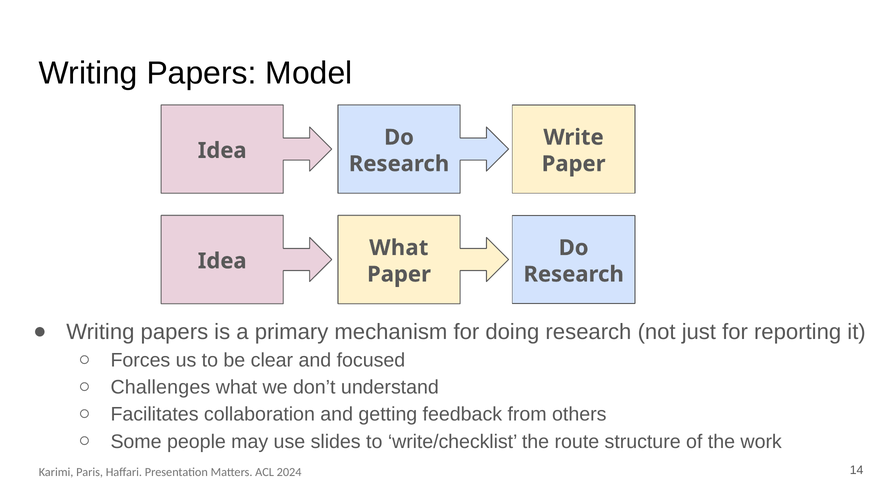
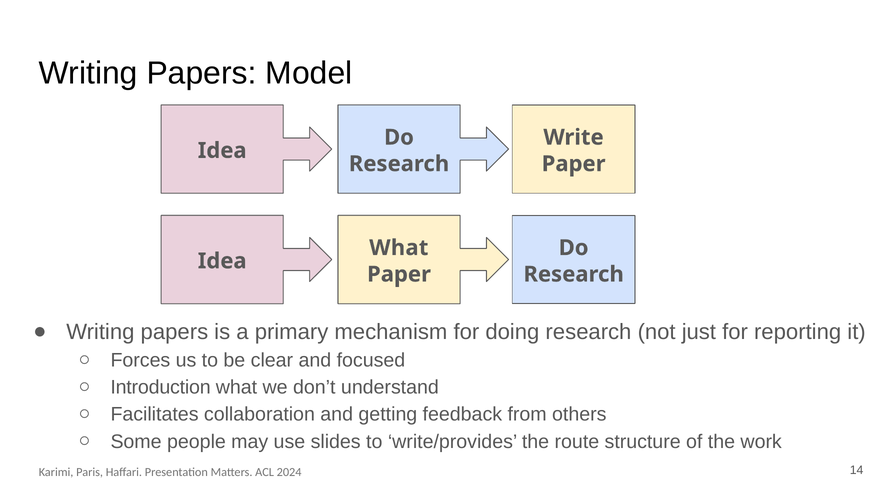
Challenges: Challenges -> Introduction (161, 388)
write/checklist: write/checklist -> write/provides (453, 442)
